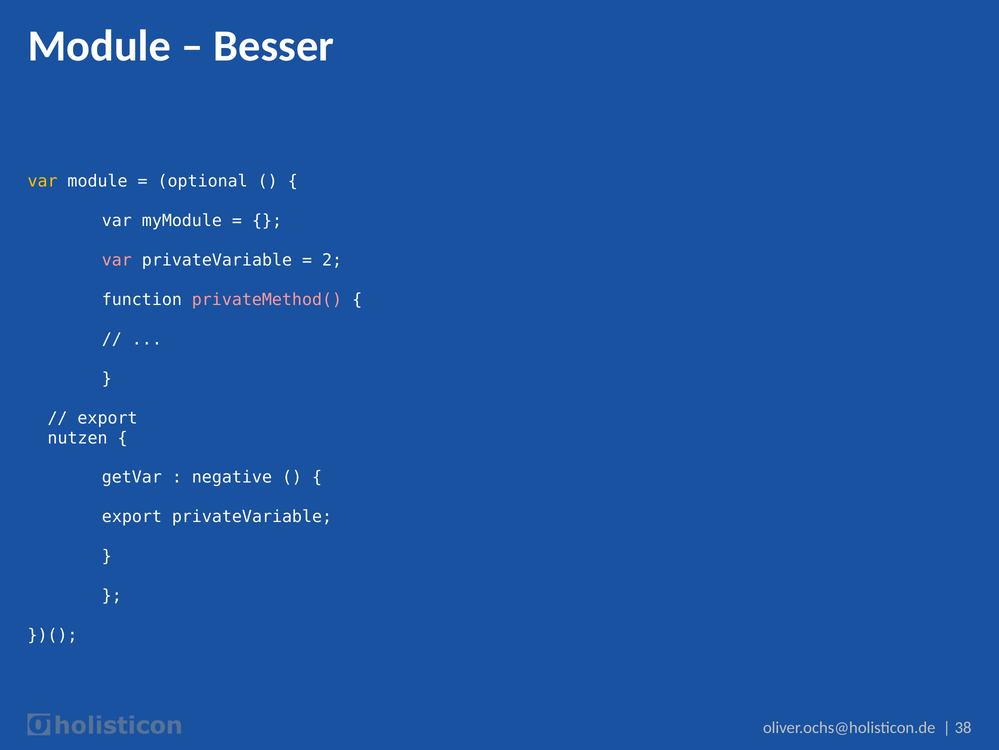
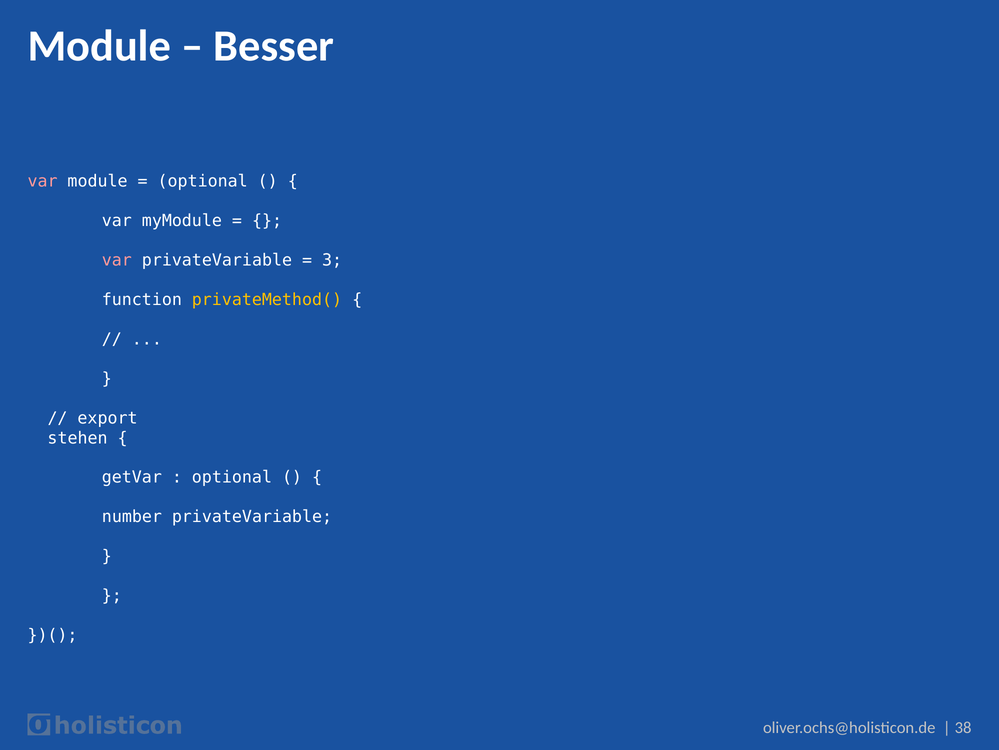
var colour: yellow -> pink (43, 181)
2: 2 -> 3 (332, 260)
privateMethod( colour: pink -> yellow (267, 299)
nutzen: nutzen -> stehen (78, 438)
negative: negative -> optional (232, 477)
export: export -> number (132, 516)
